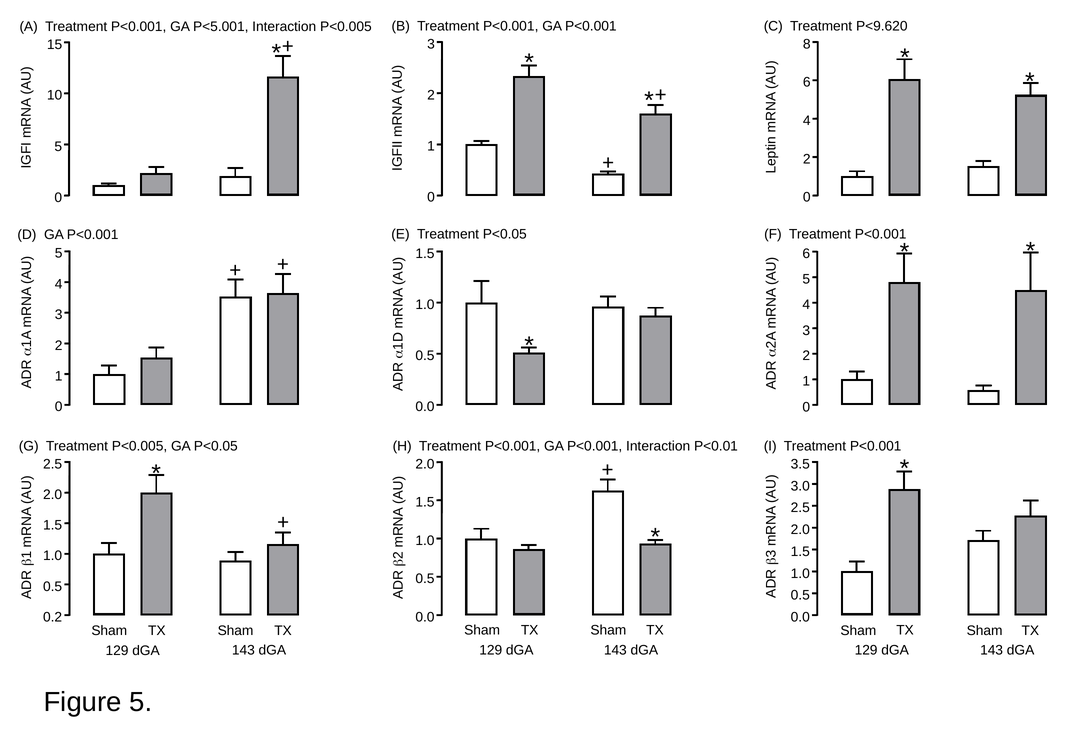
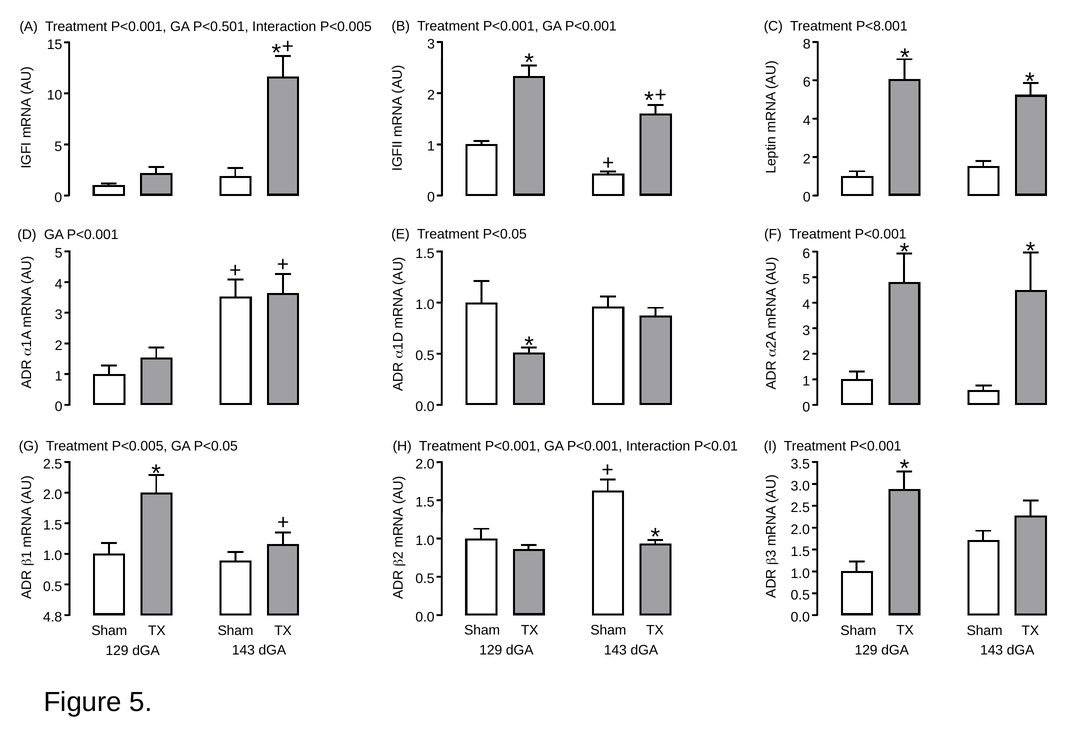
P<9.620: P<9.620 -> P<8.001 (882, 26)
P<5.001: P<5.001 -> P<0.501 (221, 27)
0.2: 0.2 -> 4.8 (53, 617)
